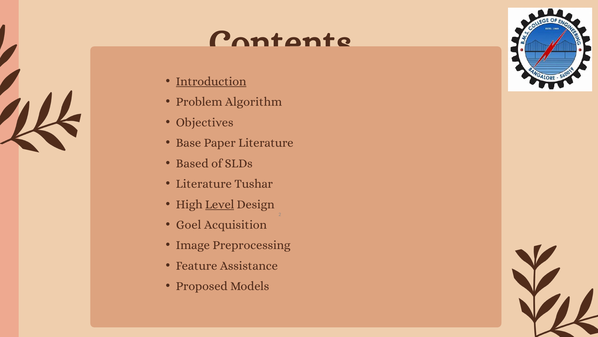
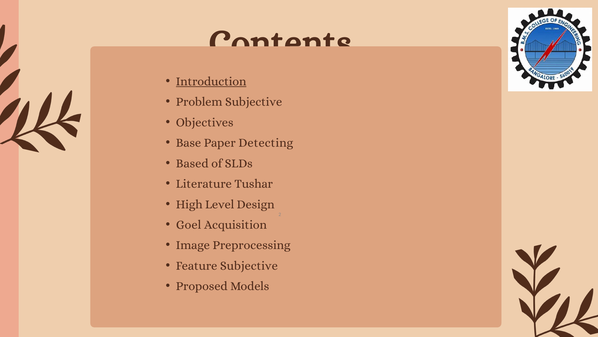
Problem Algorithm: Algorithm -> Subjective (254, 102)
Paper Literature: Literature -> Detecting (266, 143)
Level underline: present -> none (220, 204)
Feature Assistance: Assistance -> Subjective (249, 265)
